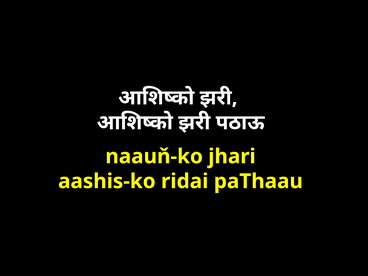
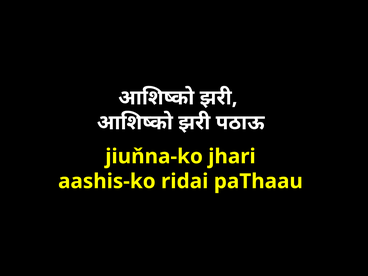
naauň-ko: naauň-ko -> jiuňna-ko (154, 156)
